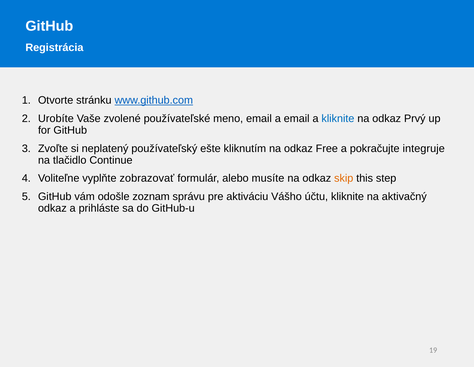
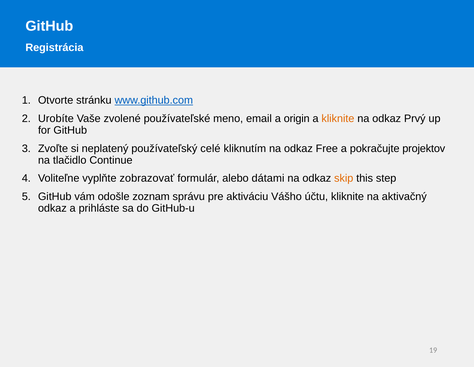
a email: email -> origin (297, 118)
kliknite colour: blue -> orange (338, 118)
ešte: ešte -> celé (210, 148)
integruje: integruje -> projektov (424, 148)
musíte: musíte -> dátami (268, 178)
